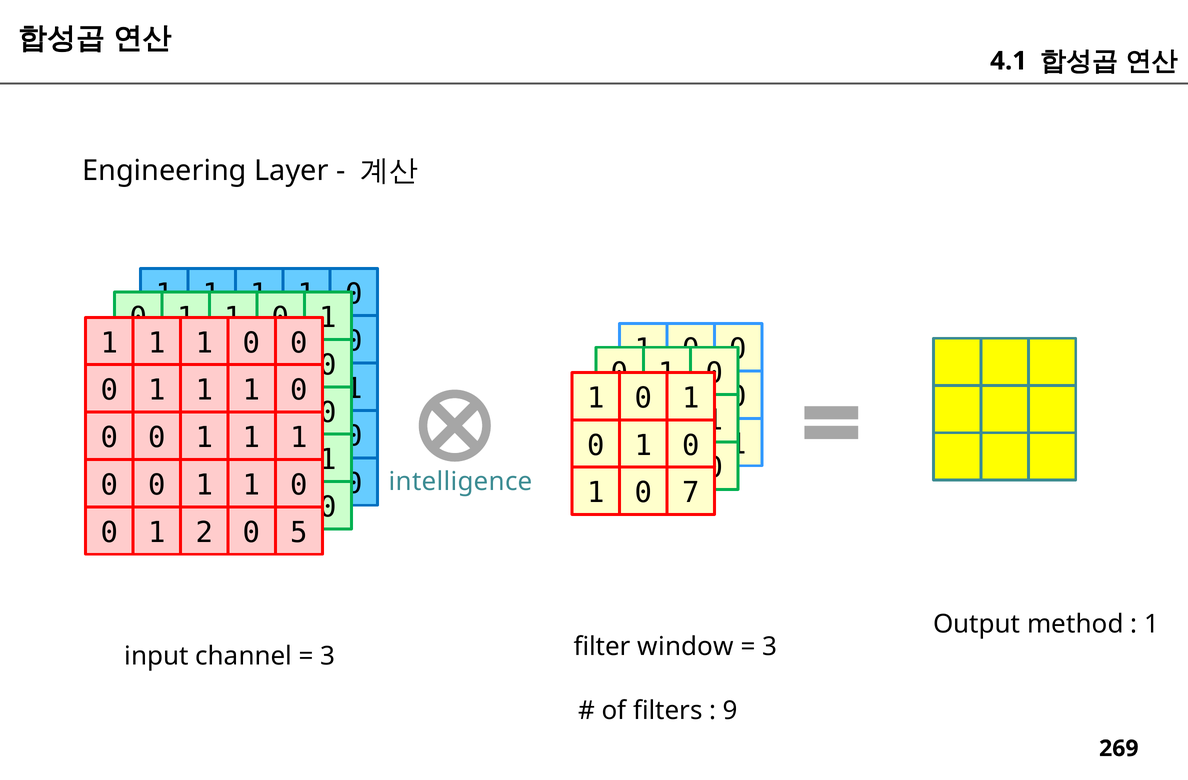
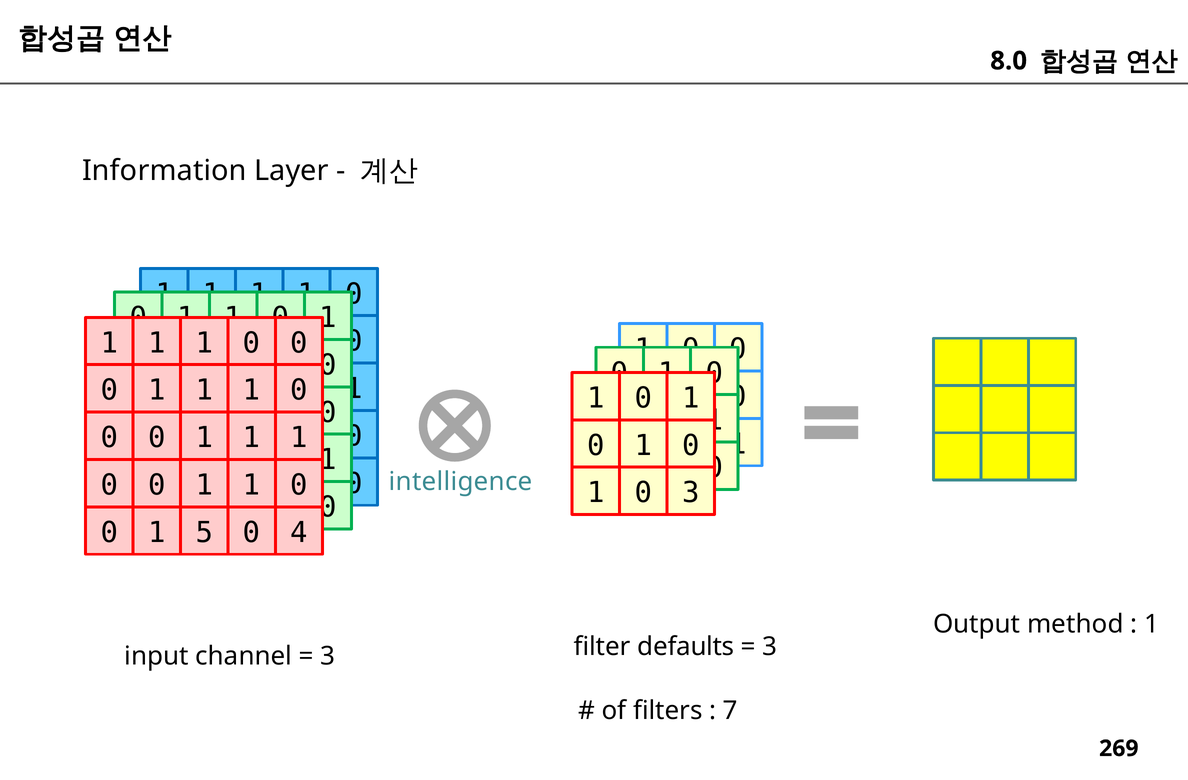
4.1: 4.1 -> 8.0 (1009, 61)
Engineering: Engineering -> Information (164, 171)
0 7: 7 -> 3 (691, 493)
2: 2 -> 5 (204, 533)
5: 5 -> 4 (299, 533)
window: window -> defaults (686, 647)
9: 9 -> 7 (730, 711)
